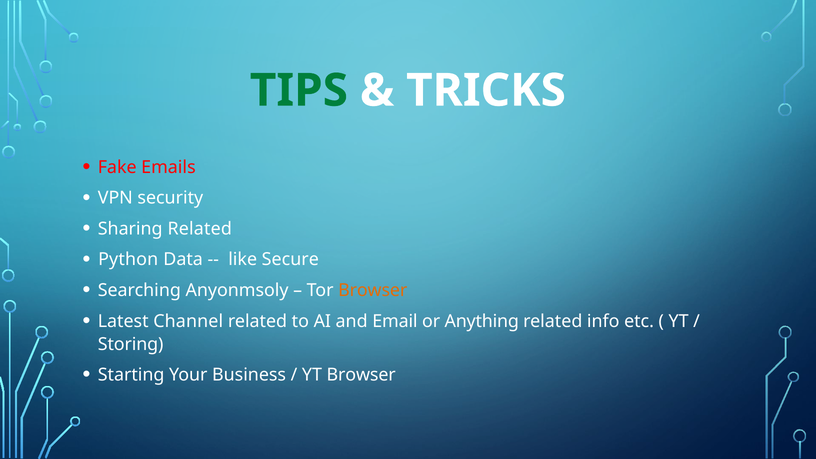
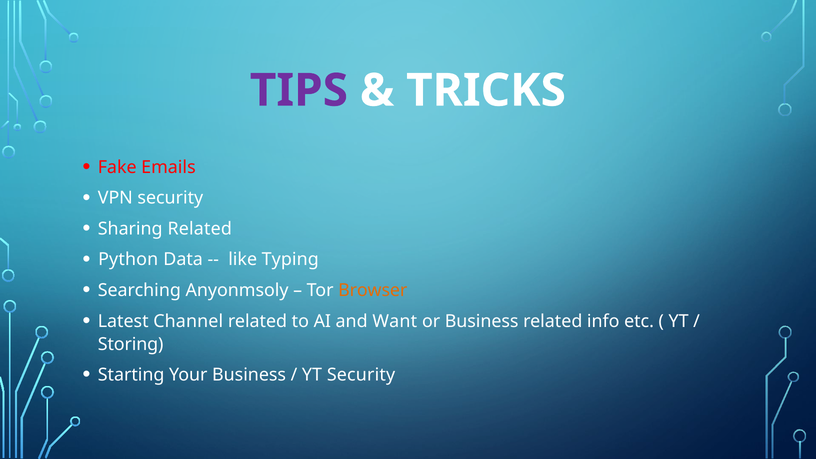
TIPS colour: green -> purple (299, 91)
Secure: Secure -> Typing (290, 260)
Email: Email -> Want (395, 321)
or Anything: Anything -> Business (482, 321)
YT Browser: Browser -> Security (361, 375)
